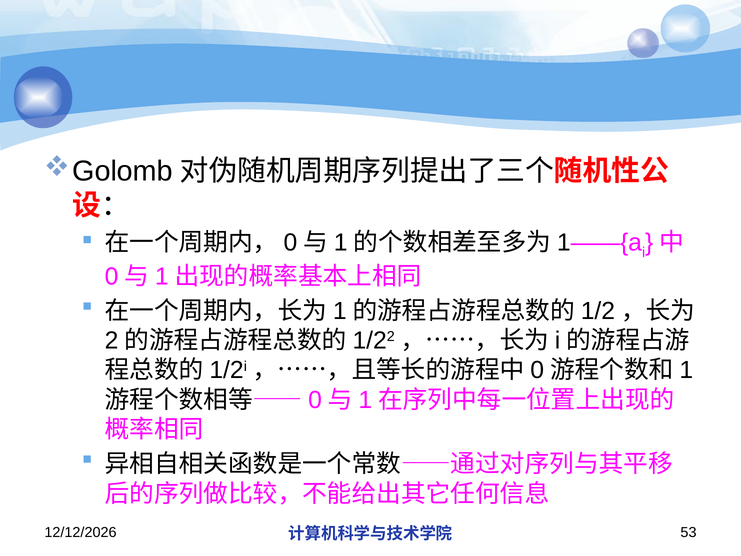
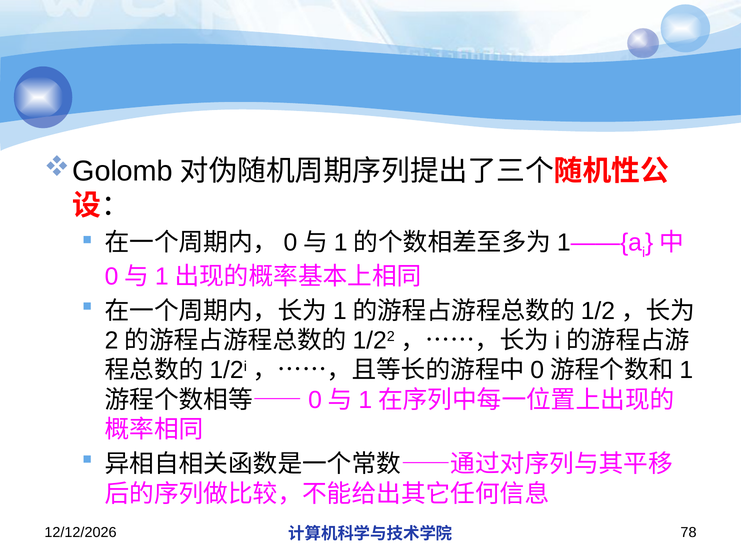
53: 53 -> 78 (689, 532)
